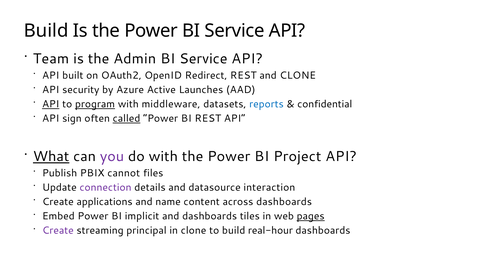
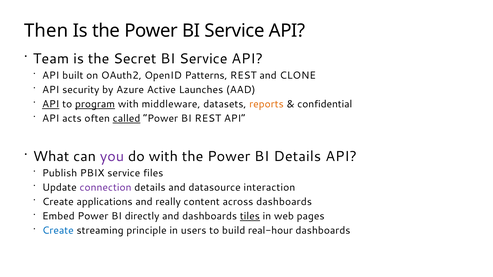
Build: Build -> Then (46, 31)
Admin: Admin -> Secret (135, 59)
Redirect: Redirect -> Patterns (206, 76)
reports colour: blue -> orange (266, 104)
sign: sign -> acts (72, 119)
What underline: present -> none (51, 157)
BI Project: Project -> Details (297, 157)
PBIX cannot: cannot -> service (124, 173)
name: name -> really (168, 202)
implicit: implicit -> directly (142, 216)
tiles underline: none -> present (250, 216)
pages underline: present -> none (311, 216)
Create colour: purple -> blue (58, 231)
principal: principal -> principle (147, 231)
in clone: clone -> users (194, 231)
